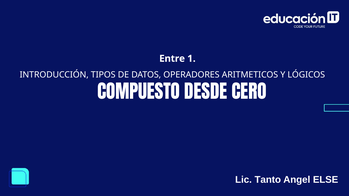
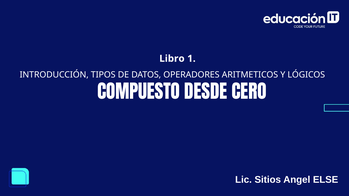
Entre: Entre -> Libro (172, 59)
Tanto: Tanto -> Sitios (268, 180)
